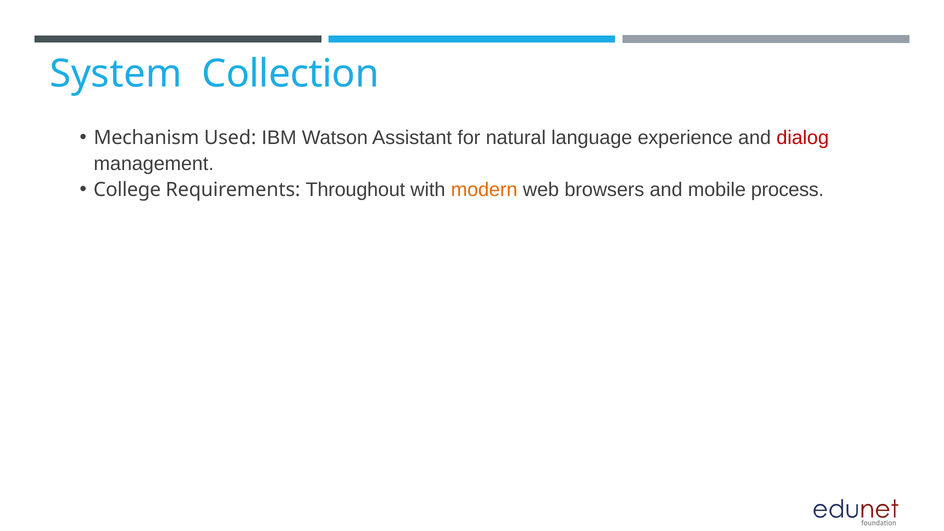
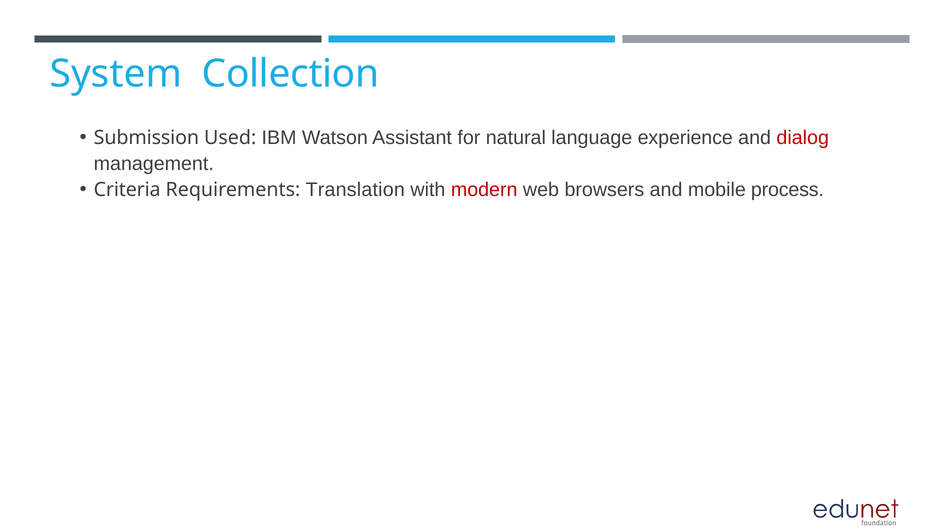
Mechanism: Mechanism -> Submission (146, 138)
College: College -> Criteria (127, 190)
Throughout: Throughout -> Translation (355, 190)
modern colour: orange -> red (484, 190)
